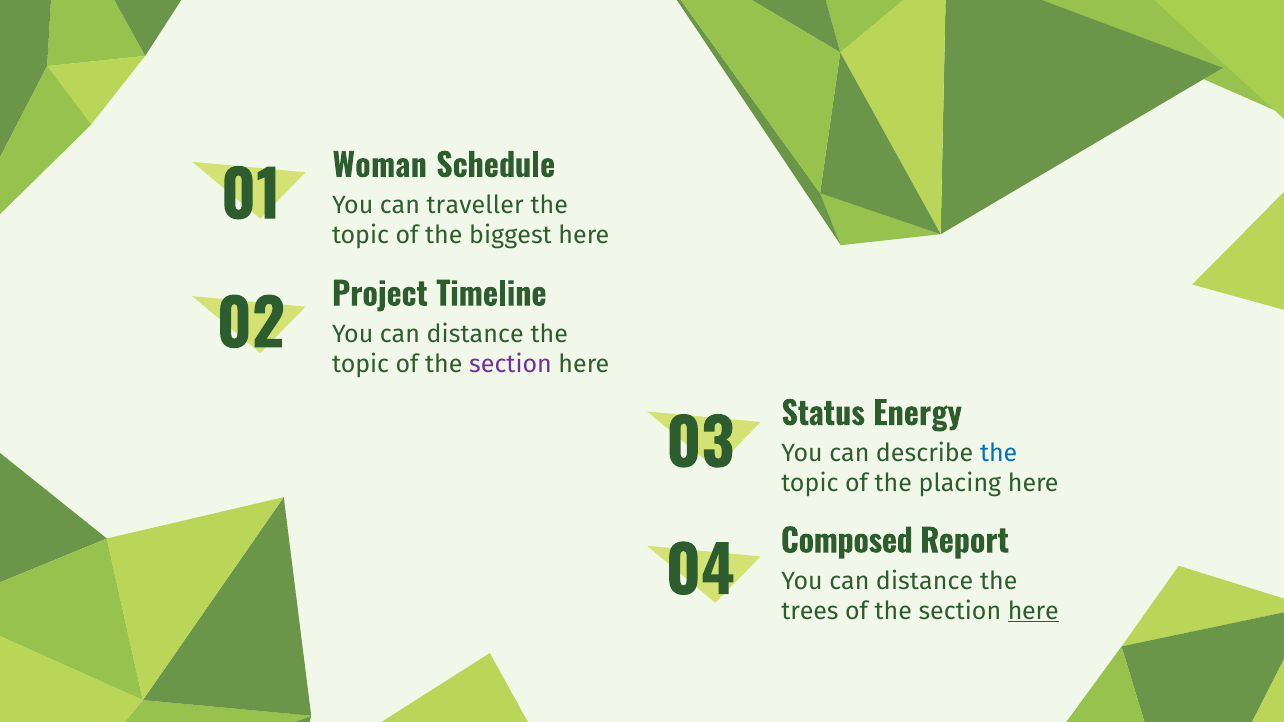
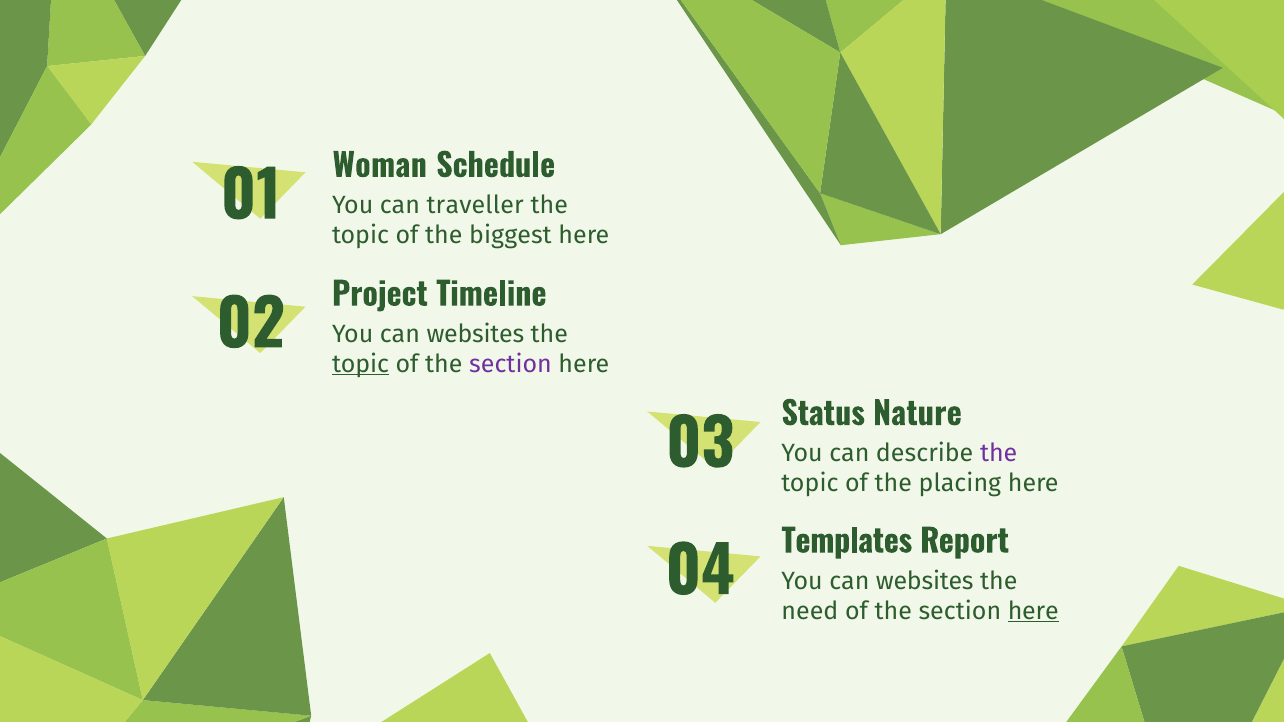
distance: distance -> websites (475, 334)
topic underline: none -> present (361, 364)
Energy: Energy -> Nature (917, 415)
the colour: blue -> purple (999, 454)
Composed: Composed -> Templates (847, 542)
distance: distance -> websites (925, 581)
trees: trees -> need (810, 611)
